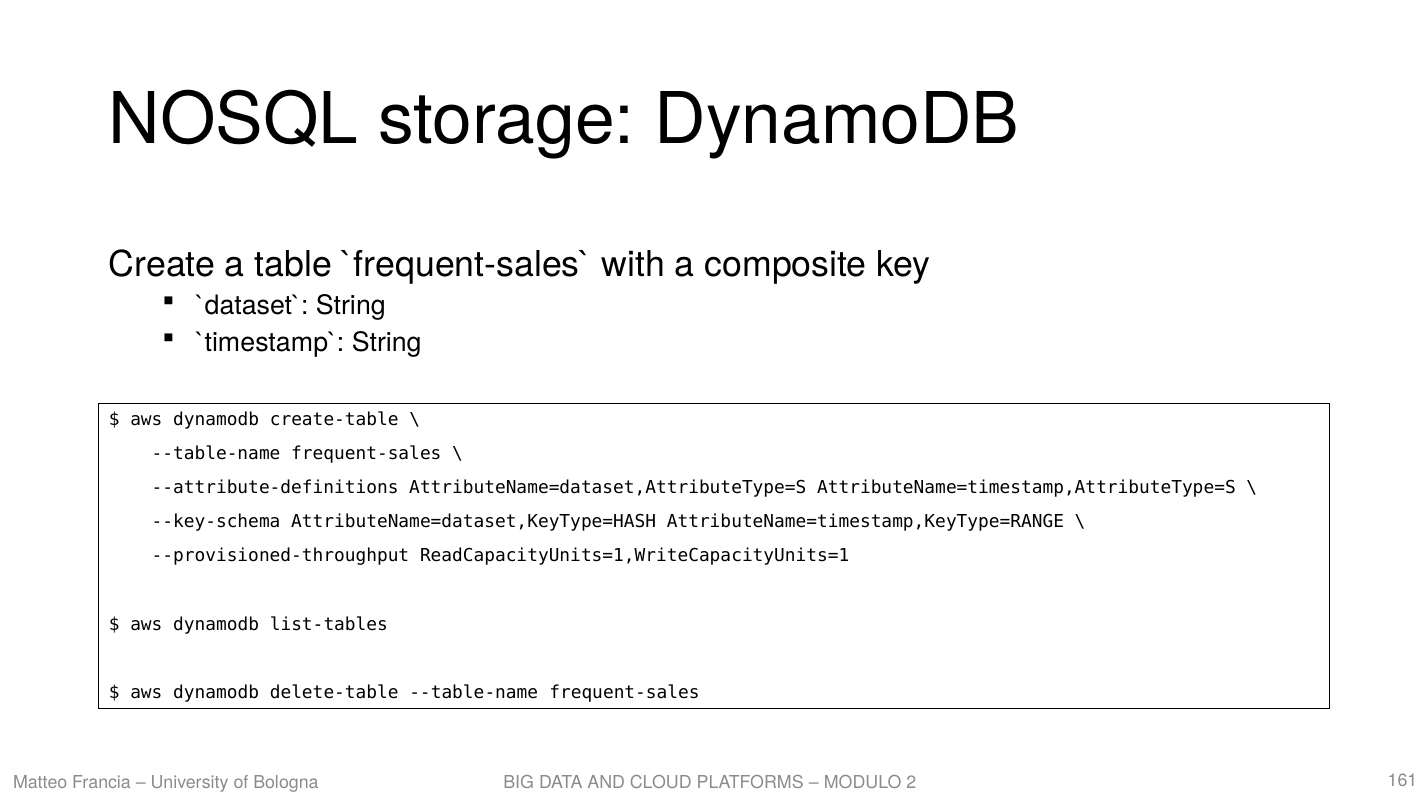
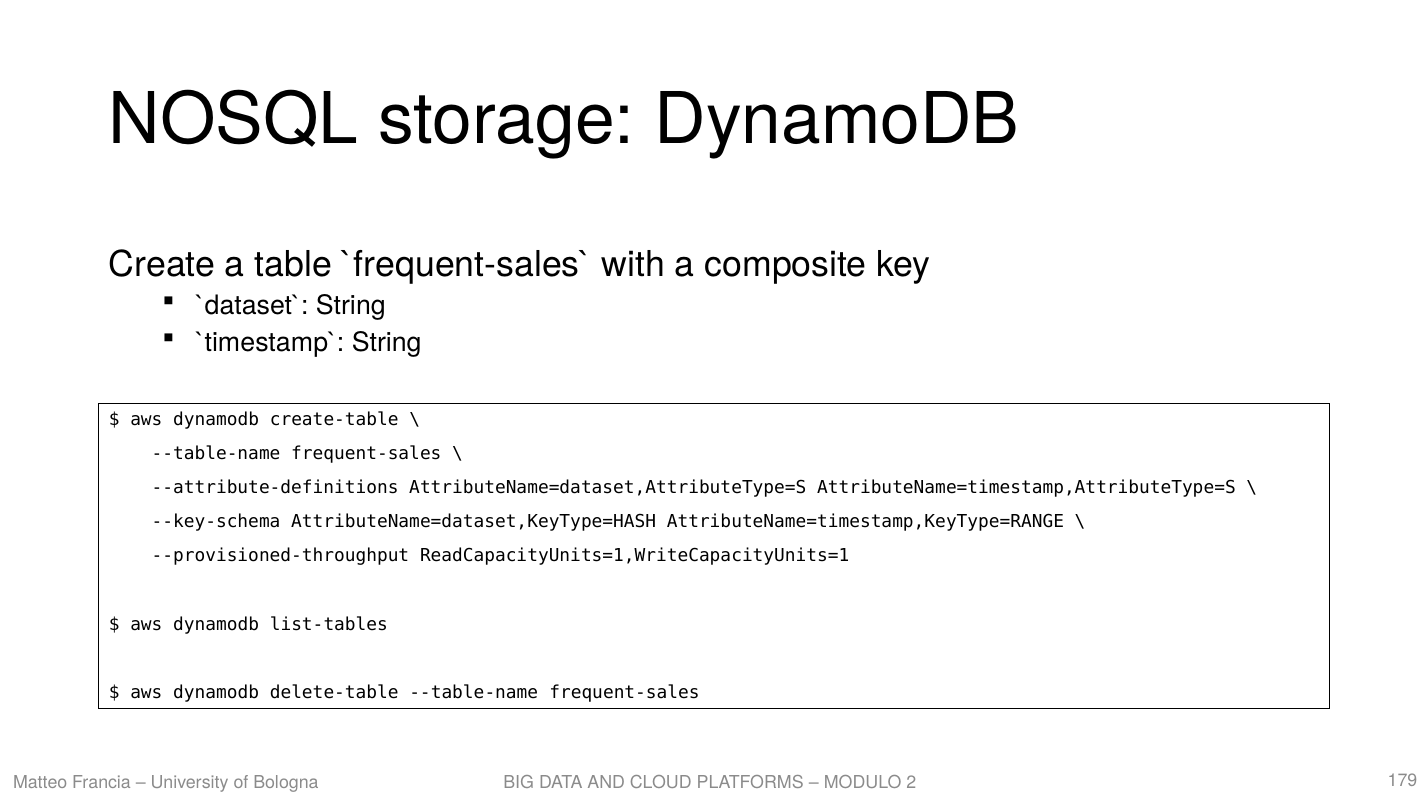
161: 161 -> 179 (1403, 781)
